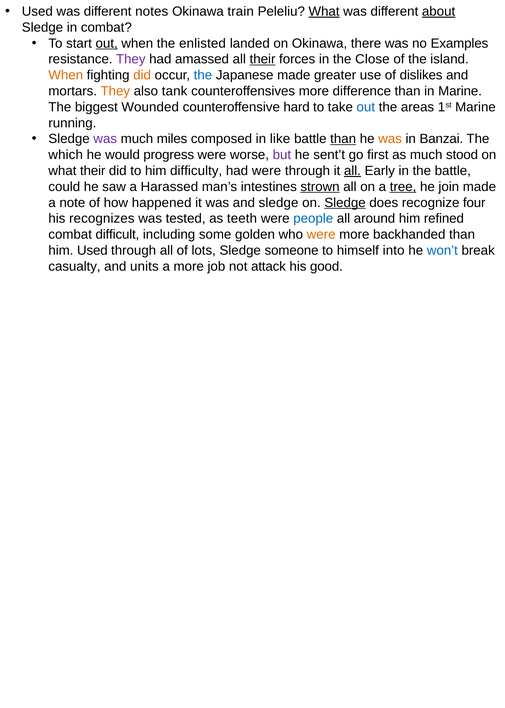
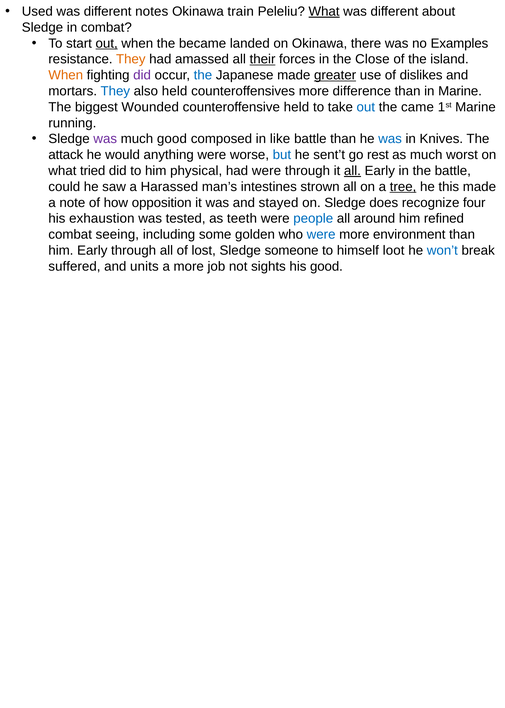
about underline: present -> none (439, 11)
enlisted: enlisted -> became (203, 43)
They colour: purple -> orange (131, 59)
did colour: orange -> purple (142, 75)
greater underline: none -> present (335, 75)
They colour: orange -> blue (115, 91)
also tank: tank -> held (175, 91)
counteroffensive hard: hard -> held (296, 107)
areas: areas -> came (417, 107)
much miles: miles -> good (172, 139)
than underline: present -> none (343, 139)
was colour: orange -> blue (390, 139)
Banzai: Banzai -> Knives (441, 139)
which: which -> attack (66, 155)
progress: progress -> anything (169, 155)
but colour: purple -> blue (282, 155)
first: first -> rest (378, 155)
stood: stood -> worst (462, 155)
what their: their -> tried (93, 171)
difficulty: difficulty -> physical (196, 171)
strown underline: present -> none (320, 187)
join: join -> this (449, 187)
happened: happened -> opposition (162, 203)
and sledge: sledge -> stayed (279, 203)
Sledge underline: present -> none (345, 203)
recognizes: recognizes -> exhaustion (102, 219)
difficult: difficult -> seeing (117, 235)
were colour: orange -> blue (321, 235)
backhanded: backhanded -> environment (409, 235)
him Used: Used -> Early (92, 251)
lots: lots -> lost (204, 251)
into: into -> loot (394, 251)
casualty: casualty -> suffered (74, 267)
attack: attack -> sights (268, 267)
